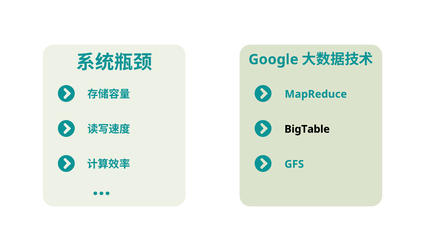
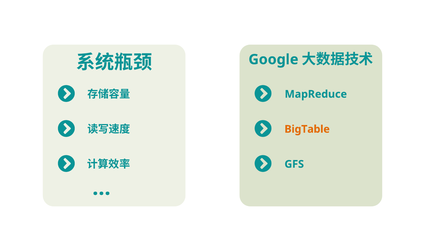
BigTable colour: black -> orange (307, 129)
